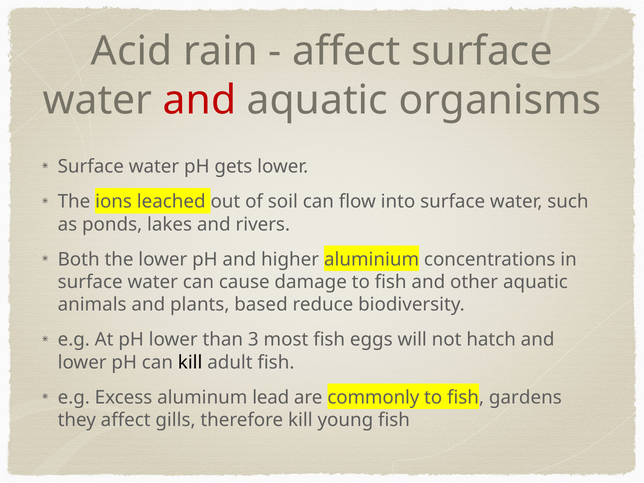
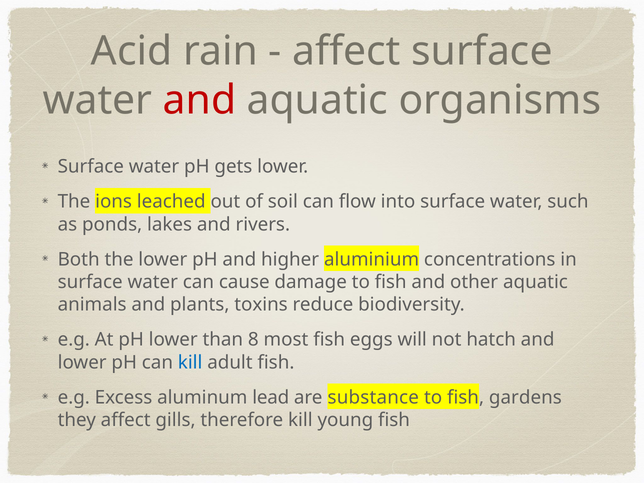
based: based -> toxins (261, 305)
3: 3 -> 8 (253, 340)
kill colour: black -> blue (190, 362)
commonly: commonly -> substance (373, 397)
